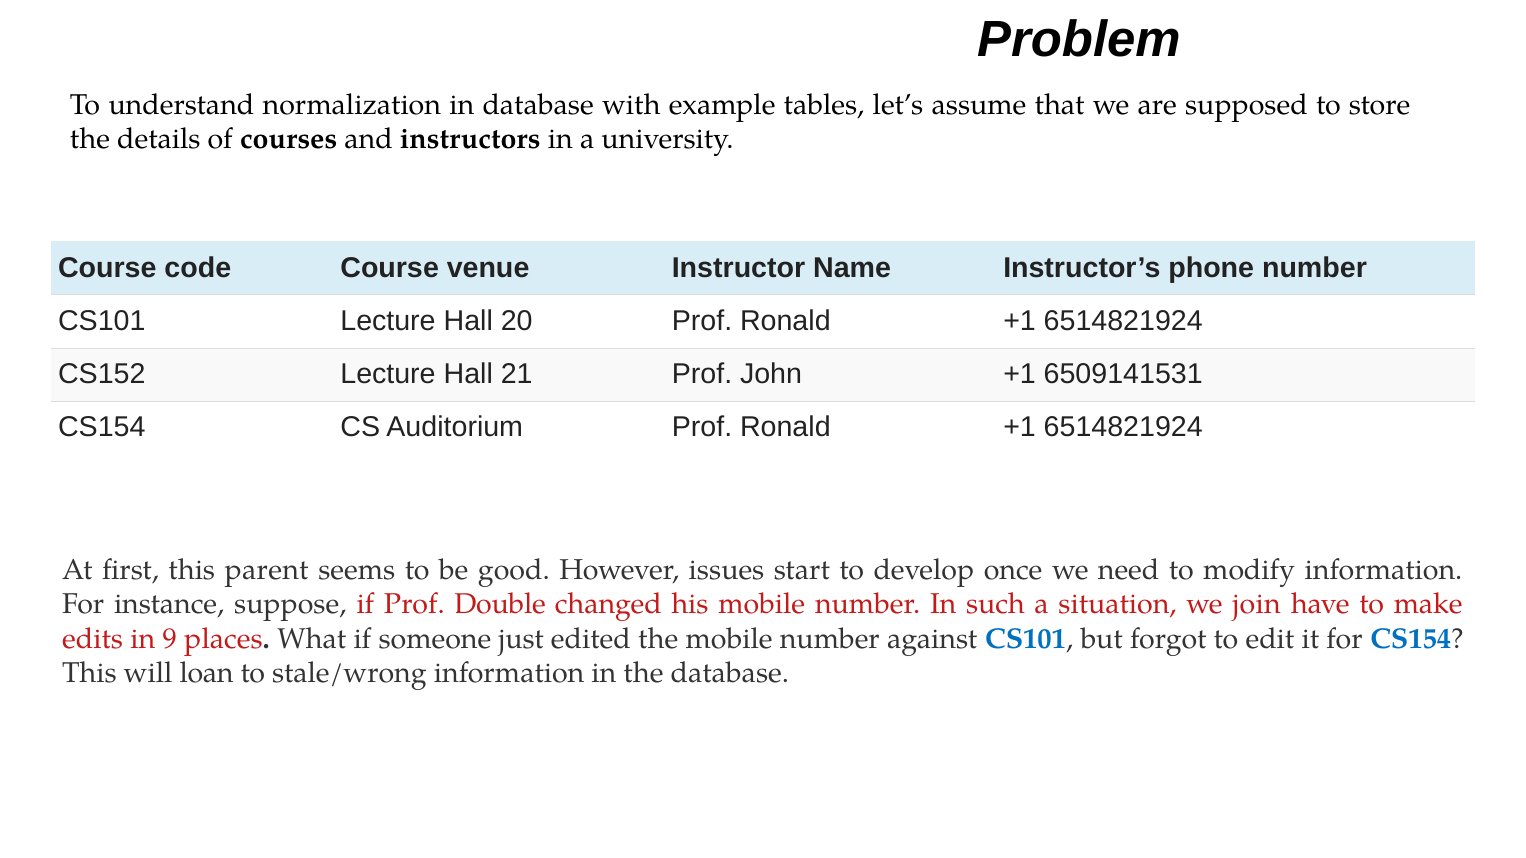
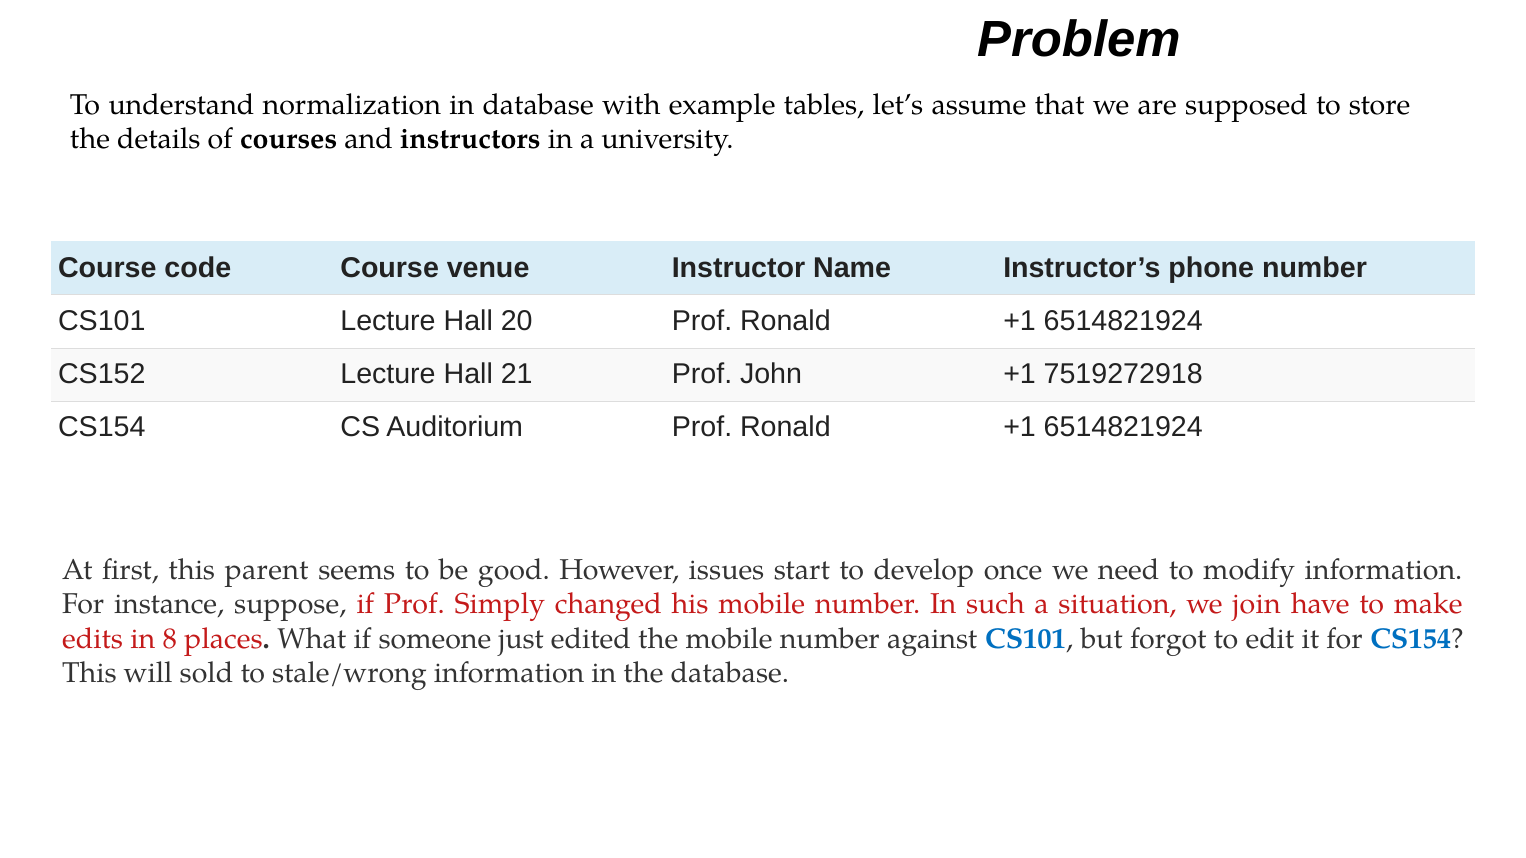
6509141531: 6509141531 -> 7519272918 (1123, 374)
Double: Double -> Simply (500, 605)
9: 9 -> 8 (170, 639)
loan: loan -> sold (206, 673)
